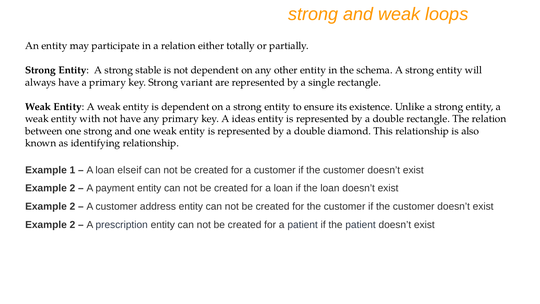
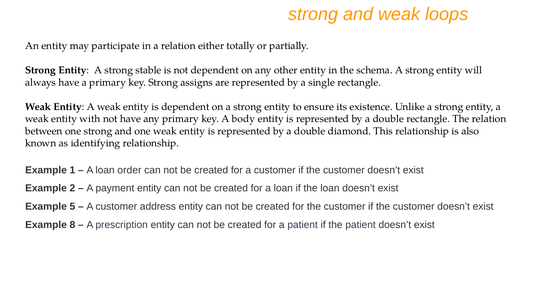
variant: variant -> assigns (197, 82)
ideas: ideas -> body (244, 119)
elseif: elseif -> order (129, 170)
2: 2 -> 5 (72, 206)
2: 2 -> 8 (72, 225)
